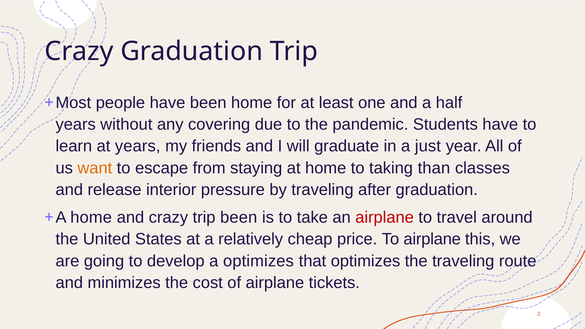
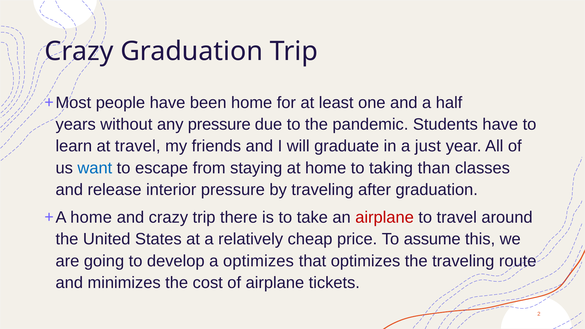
any covering: covering -> pressure (219, 125)
at years: years -> travel (138, 146)
want colour: orange -> blue (95, 168)
trip been: been -> there (239, 218)
To airplane: airplane -> assume (432, 239)
